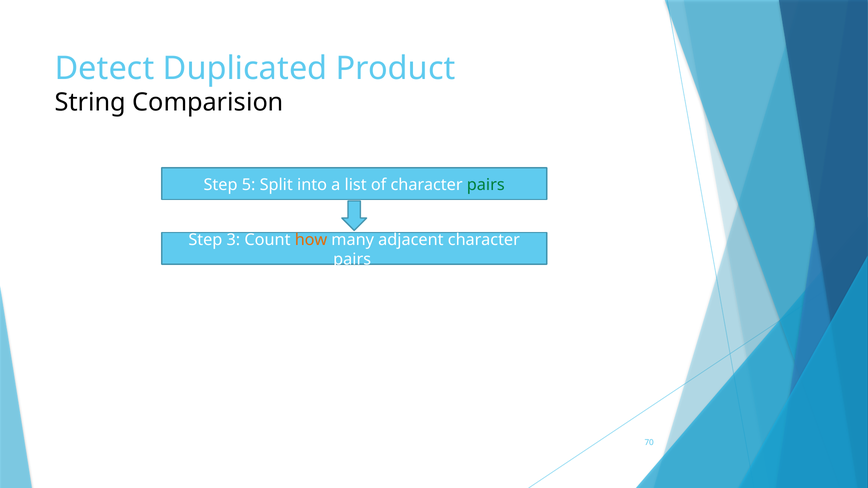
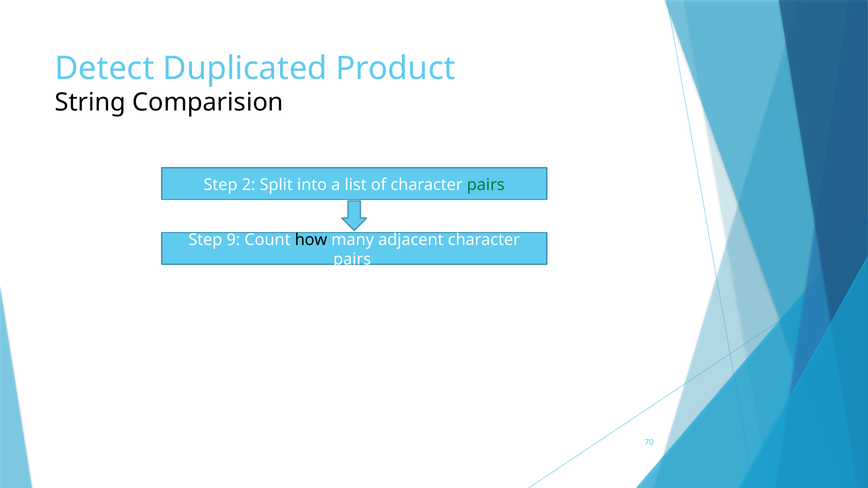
5: 5 -> 2 (249, 185)
3: 3 -> 9 (233, 240)
how colour: orange -> black (311, 240)
